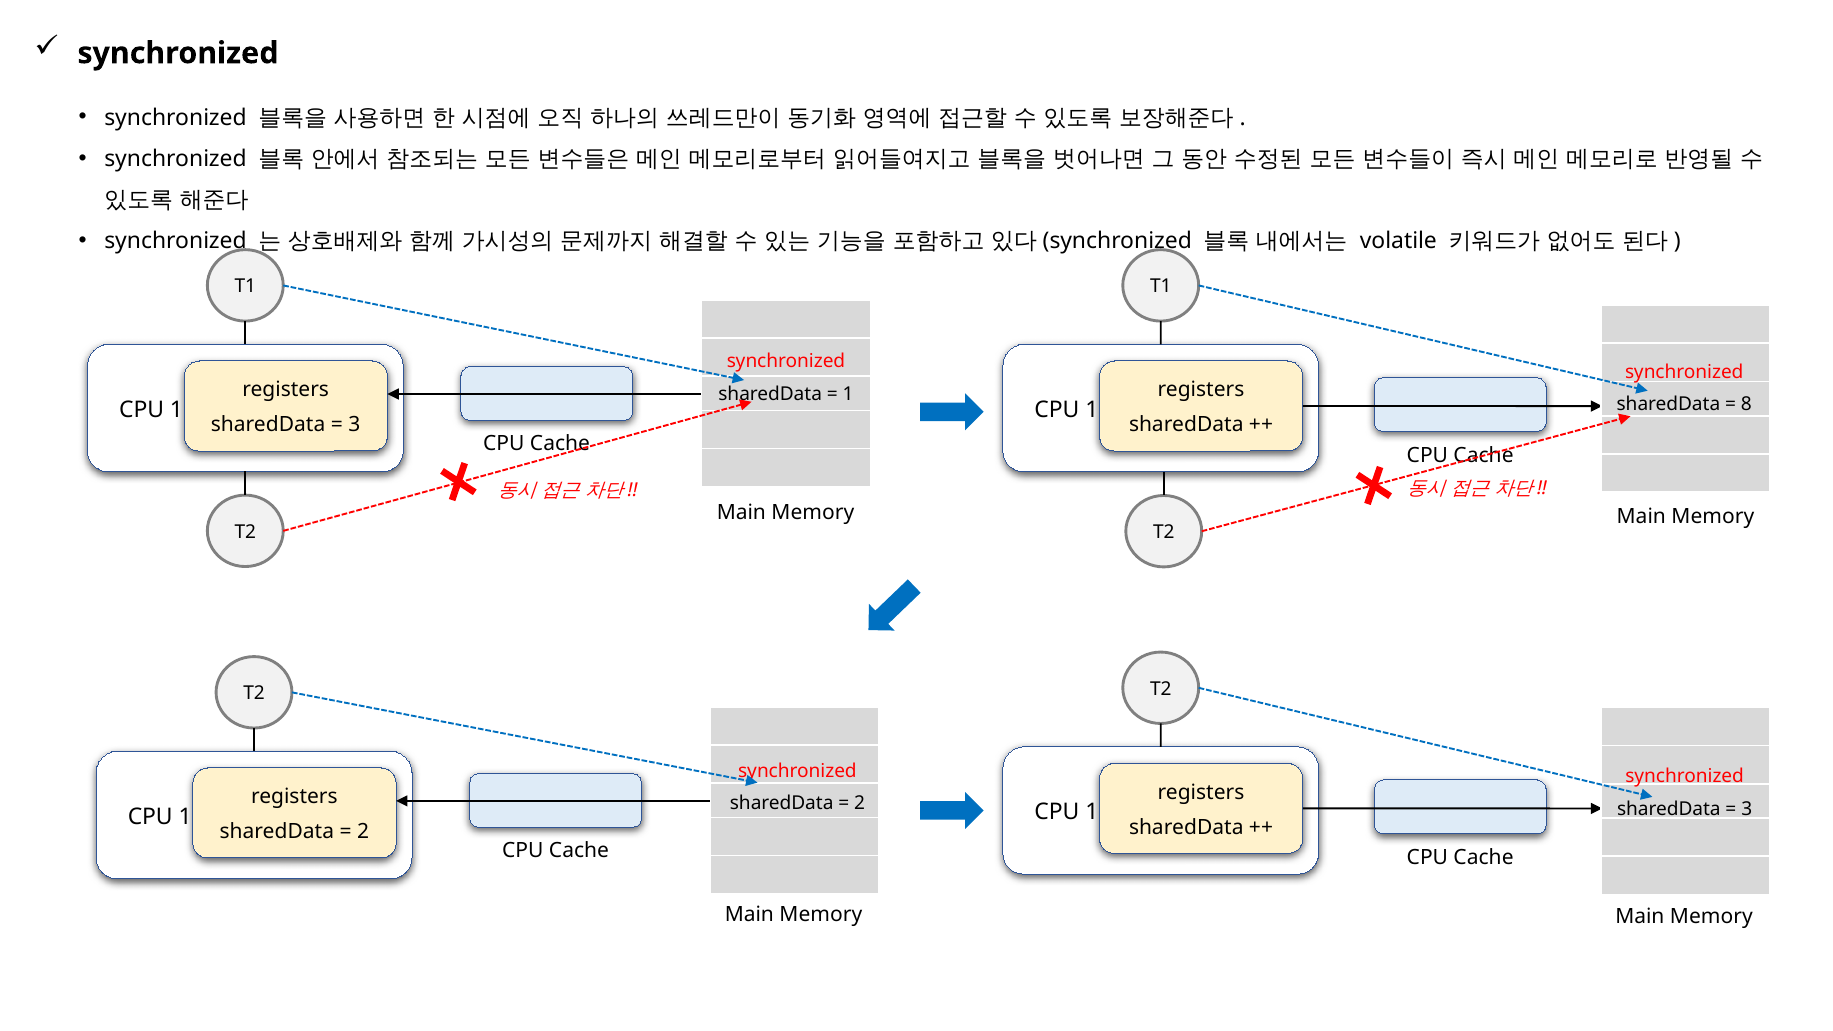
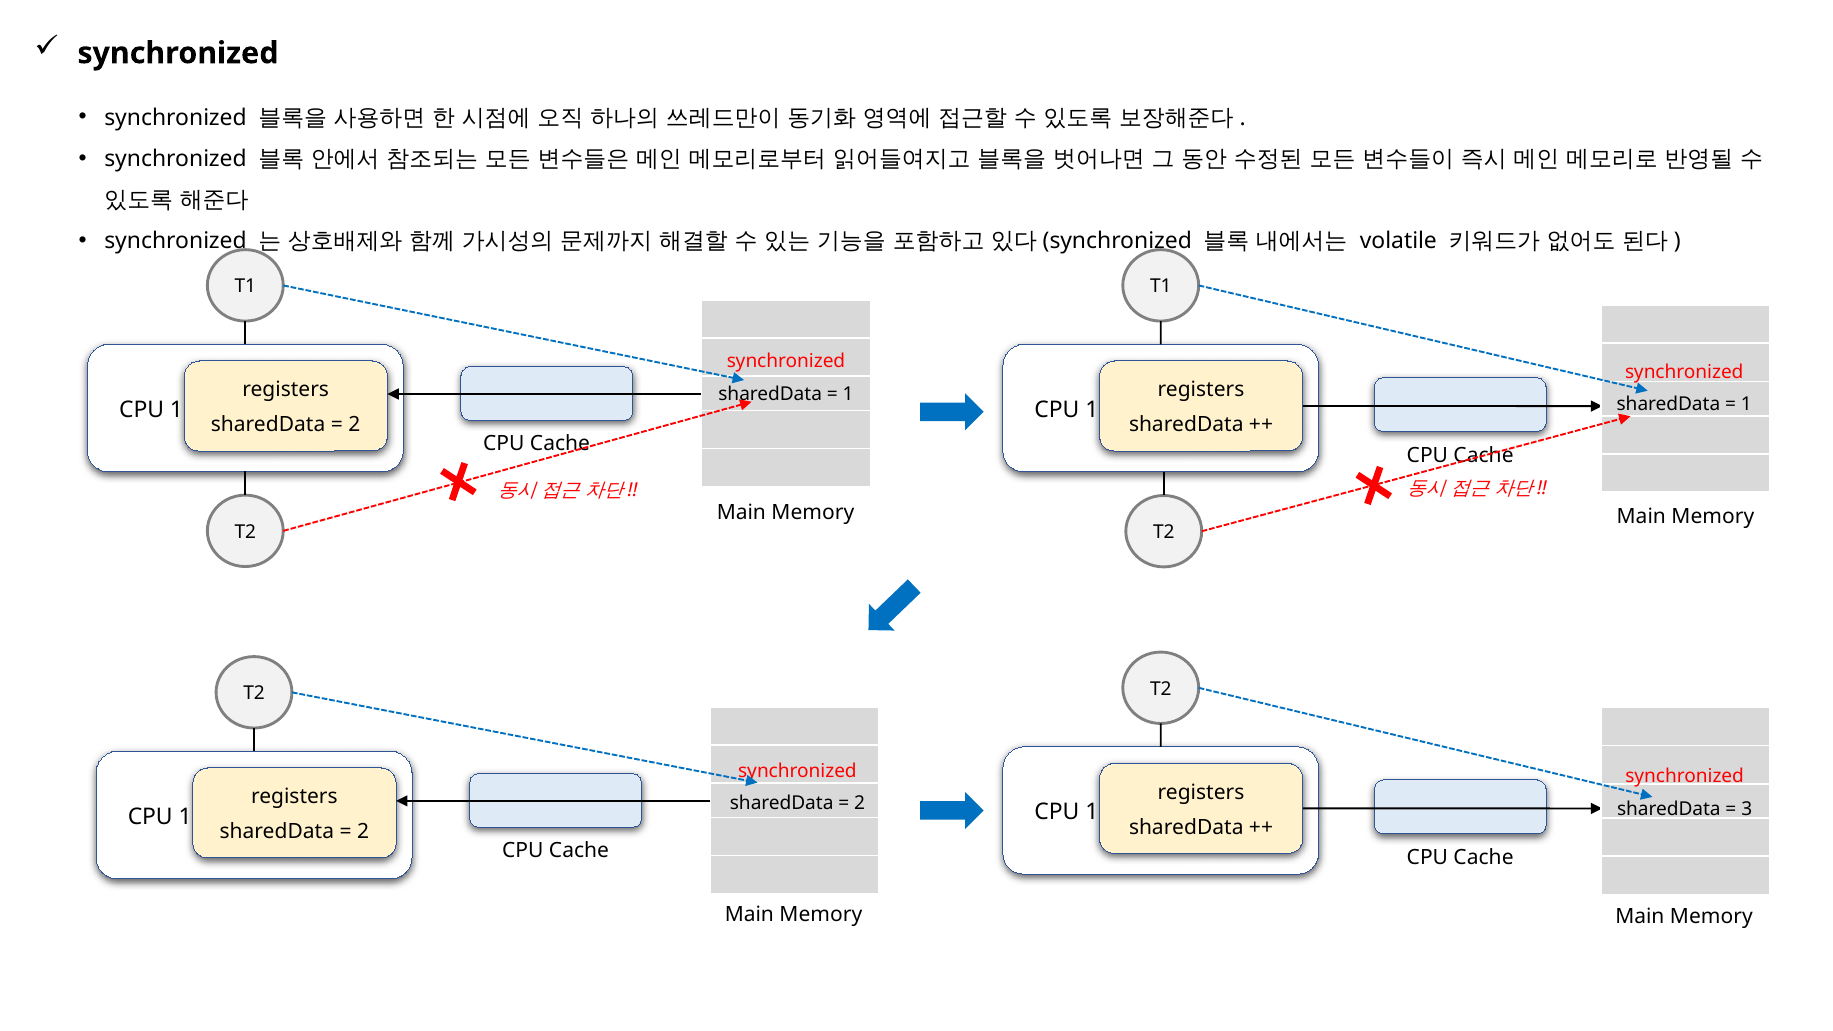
8: 8 -> 1 (1746, 404)
3: 3 -> 2 (354, 425)
